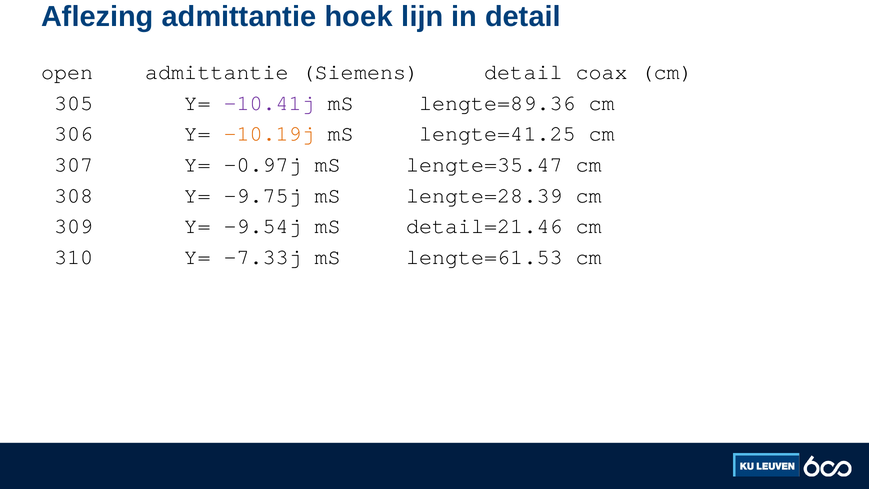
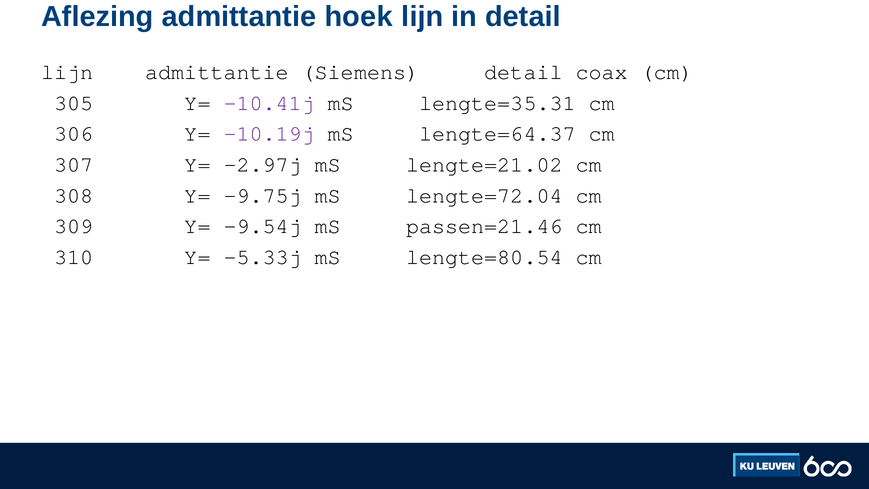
open: open -> lijn (67, 72)
lengte=89.36: lengte=89.36 -> lengte=35.31 (497, 103)
-10.19j colour: orange -> purple (269, 134)
lengte=41.25: lengte=41.25 -> lengte=64.37 (497, 134)
-0.97j: -0.97j -> -2.97j (263, 165)
lengte=35.47: lengte=35.47 -> lengte=21.02 (484, 165)
lengte=28.39: lengte=28.39 -> lengte=72.04 (484, 195)
detail=21.46: detail=21.46 -> passen=21.46 (484, 226)
-7.33j: -7.33j -> -5.33j (263, 257)
lengte=61.53: lengte=61.53 -> lengte=80.54 (484, 257)
